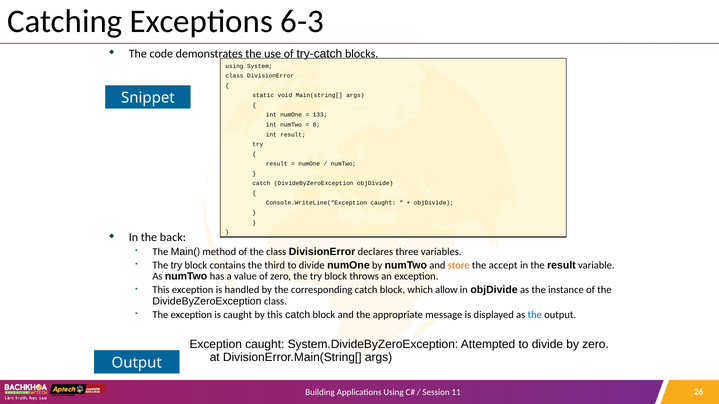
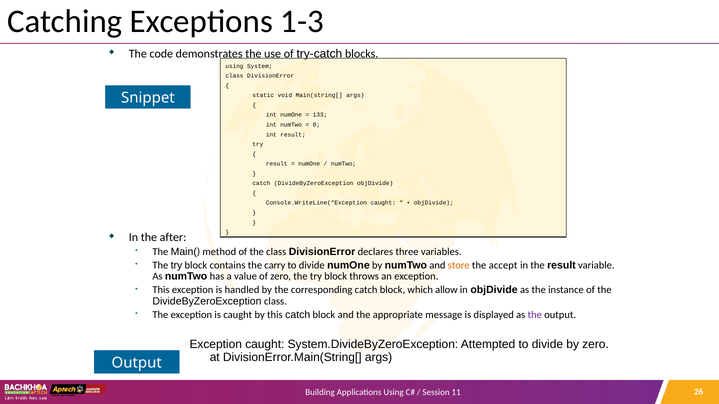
6-3: 6-3 -> 1-3 (302, 21)
back: back -> after (173, 238)
third: third -> carry (275, 265)
the colour: blue -> purple (535, 315)
